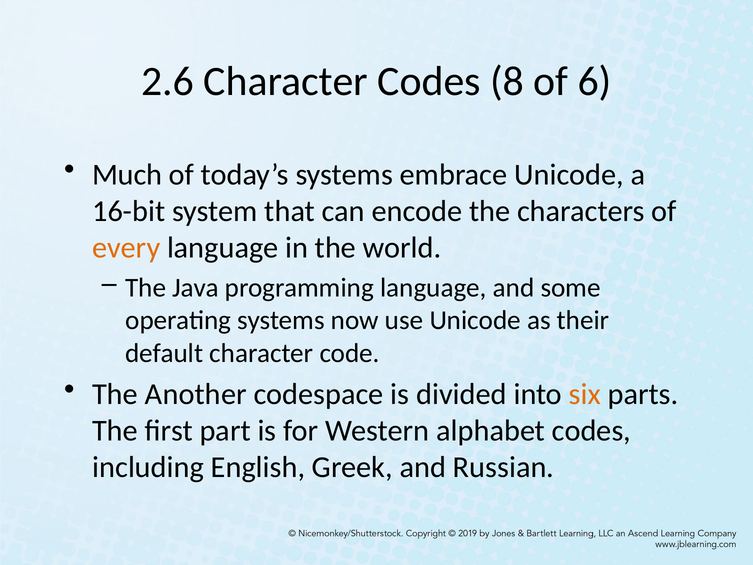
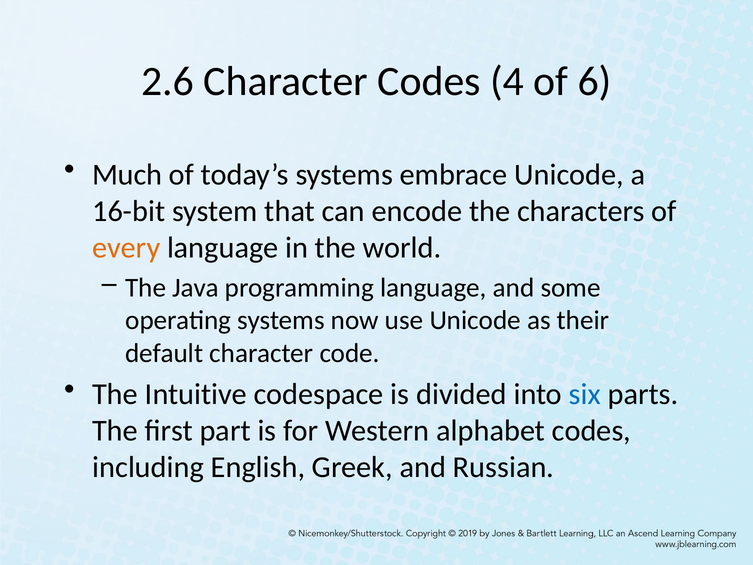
8: 8 -> 4 (507, 81)
Another: Another -> Intuitive (196, 394)
six colour: orange -> blue (585, 394)
